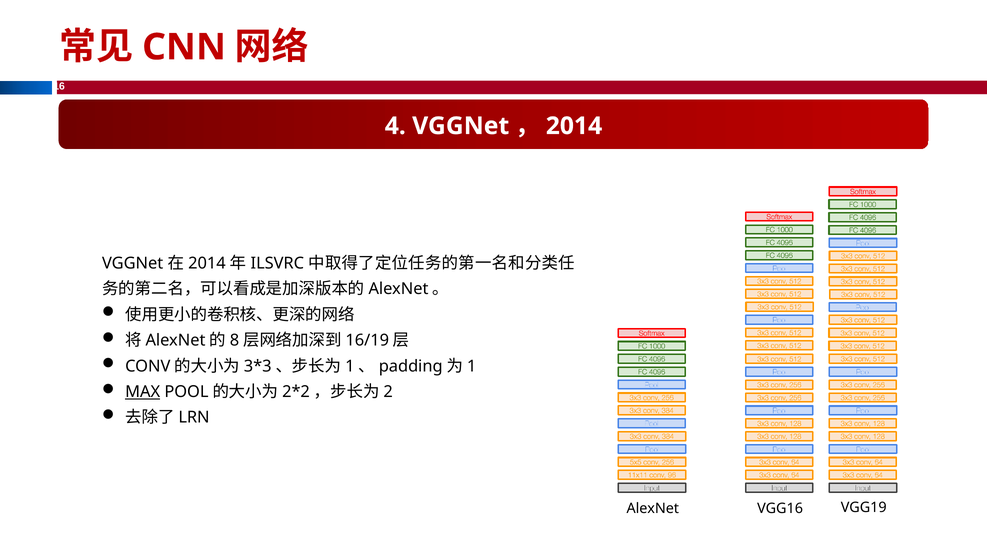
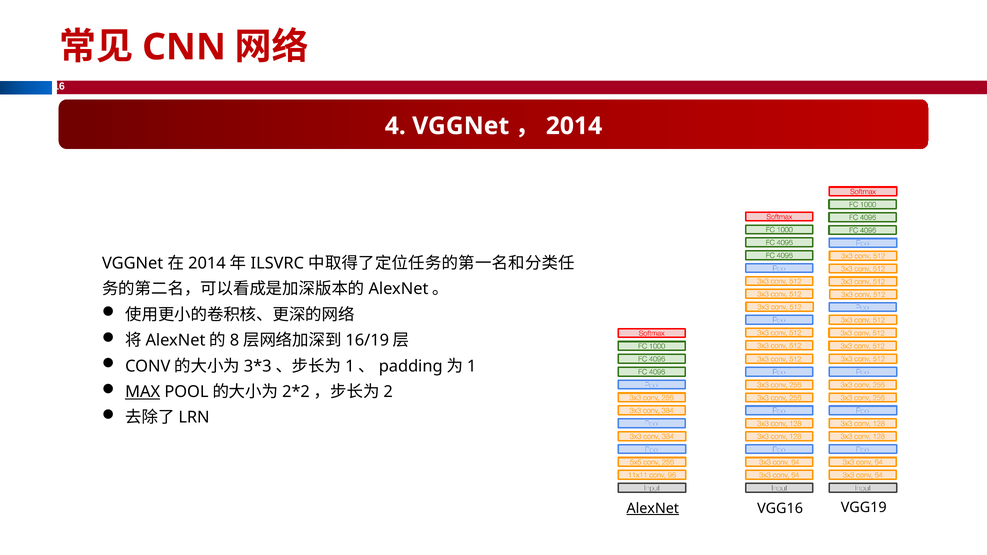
AlexNet underline: none -> present (653, 509)
